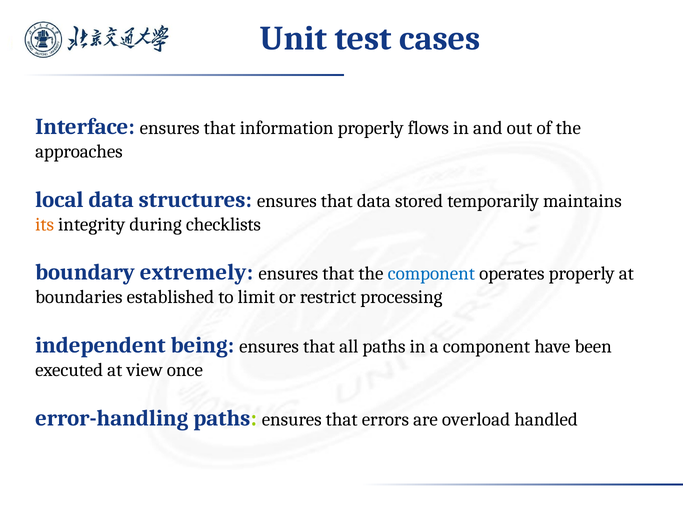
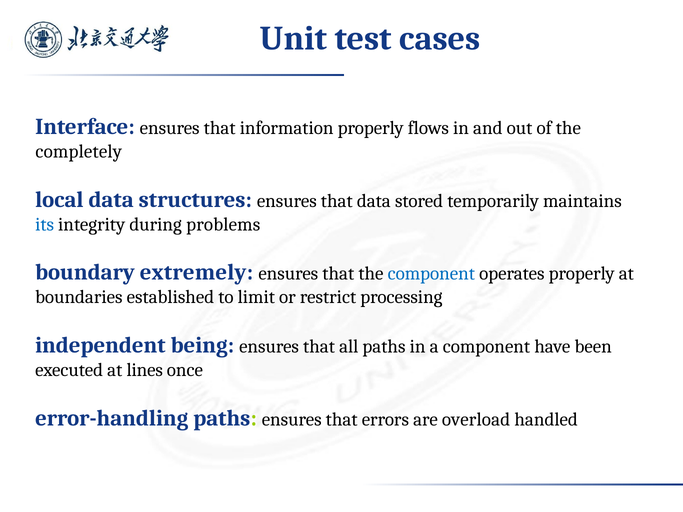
approaches: approaches -> completely (79, 152)
its colour: orange -> blue (45, 224)
checklists: checklists -> problems (223, 224)
view: view -> lines (145, 370)
